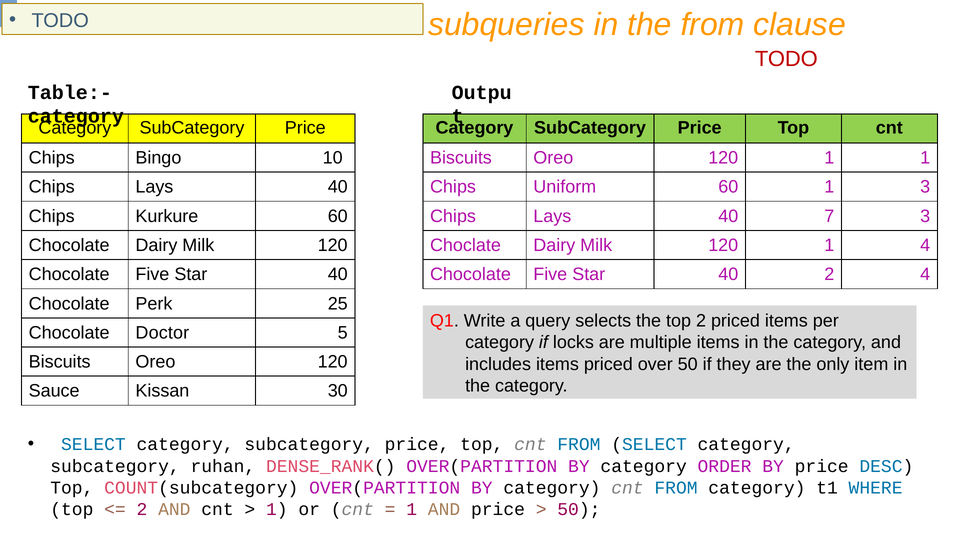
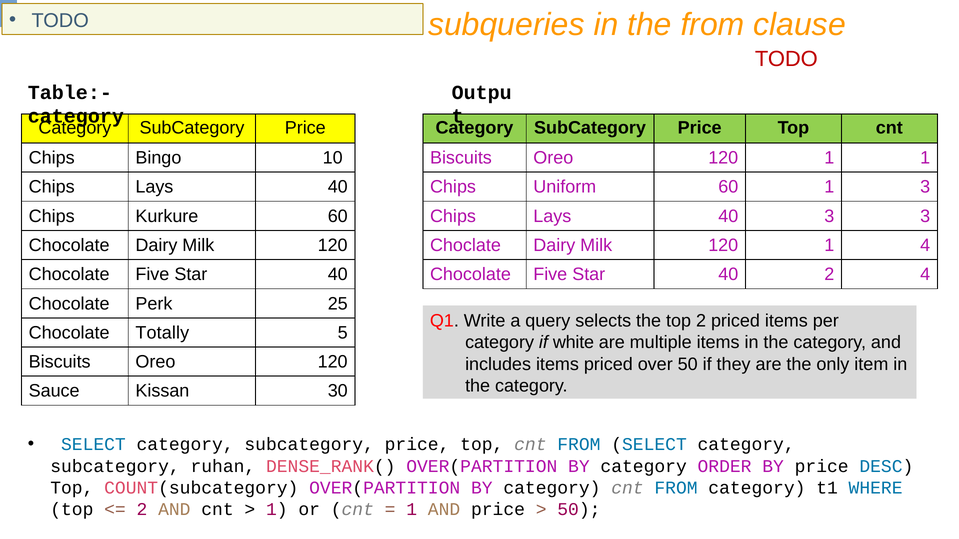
40 7: 7 -> 3 (829, 216)
Doctor: Doctor -> Totally (162, 333)
locks: locks -> white (573, 343)
